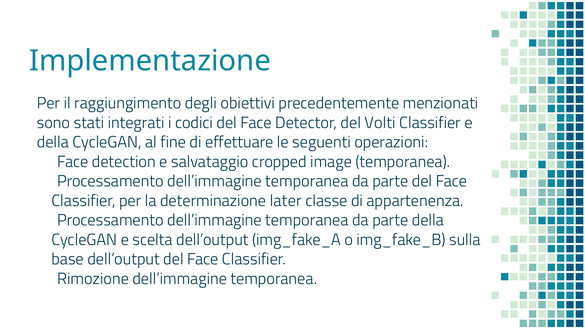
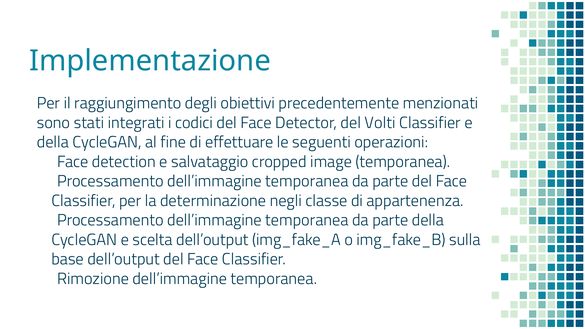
later: later -> negli (286, 201)
